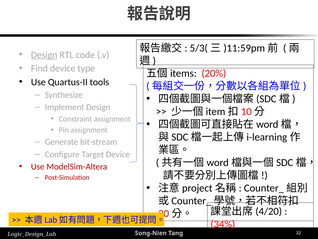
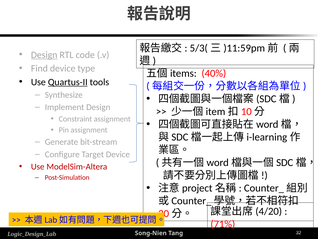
20%: 20% -> 40% (214, 73)
Quartus-II underline: none -> present (68, 82)
34%: 34% -> 71% (223, 224)
